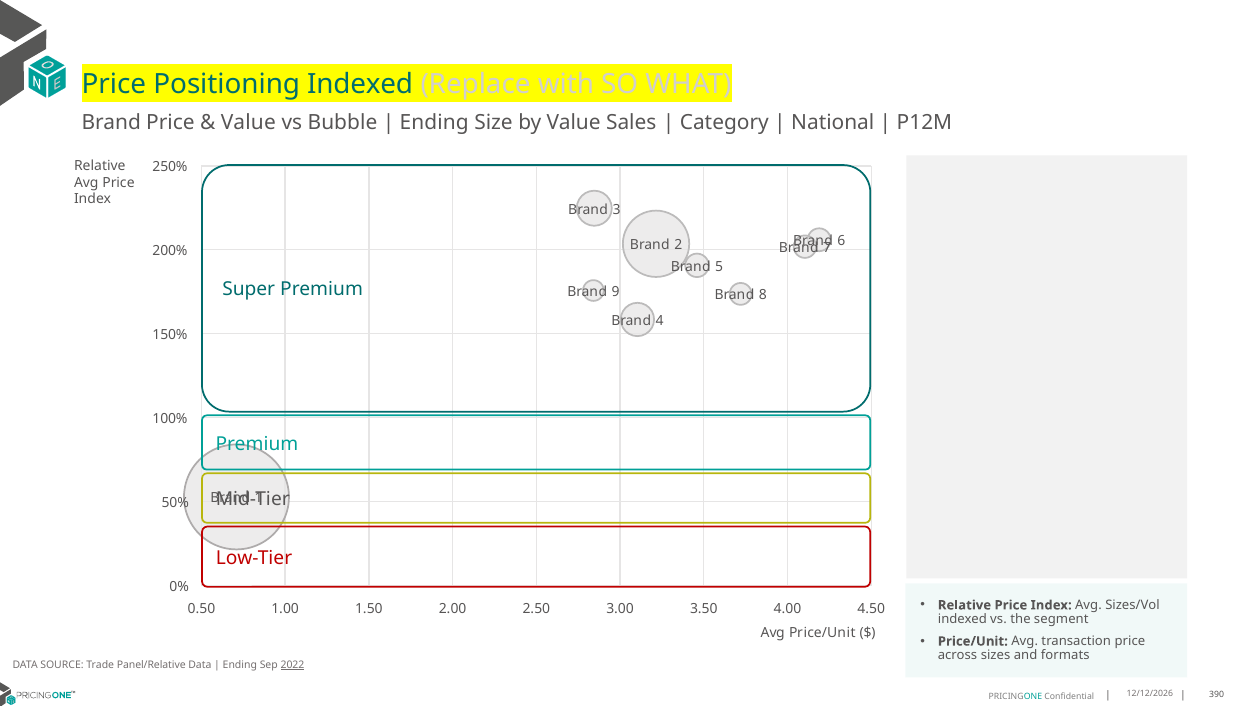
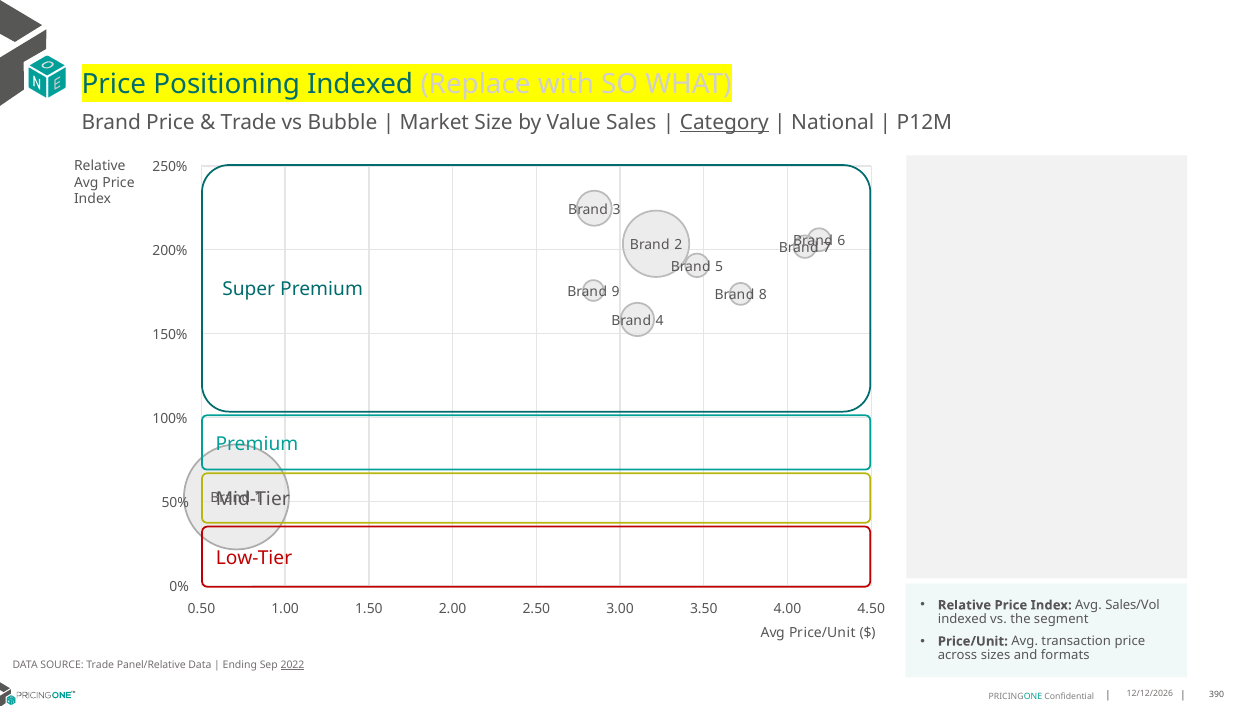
Value: Value -> Trade (249, 122)
Ending: Ending -> Market (434, 122)
Category underline: none -> present (724, 122)
Sizes/Vol: Sizes/Vol -> Sales/Vol (1133, 605)
